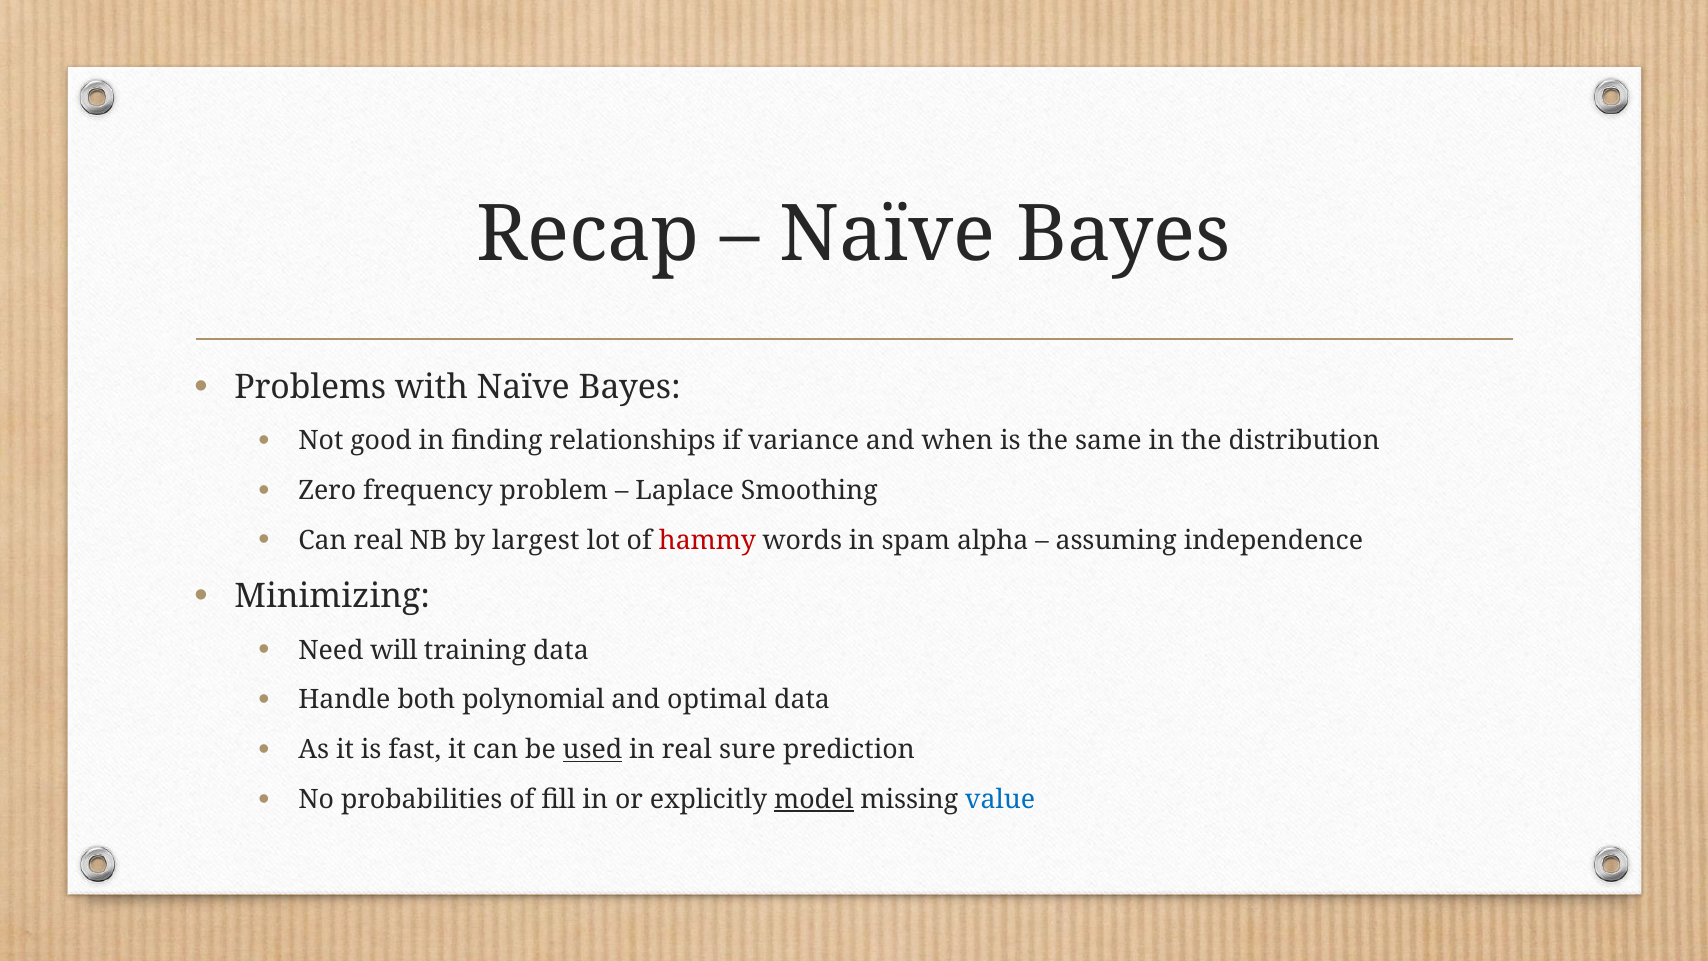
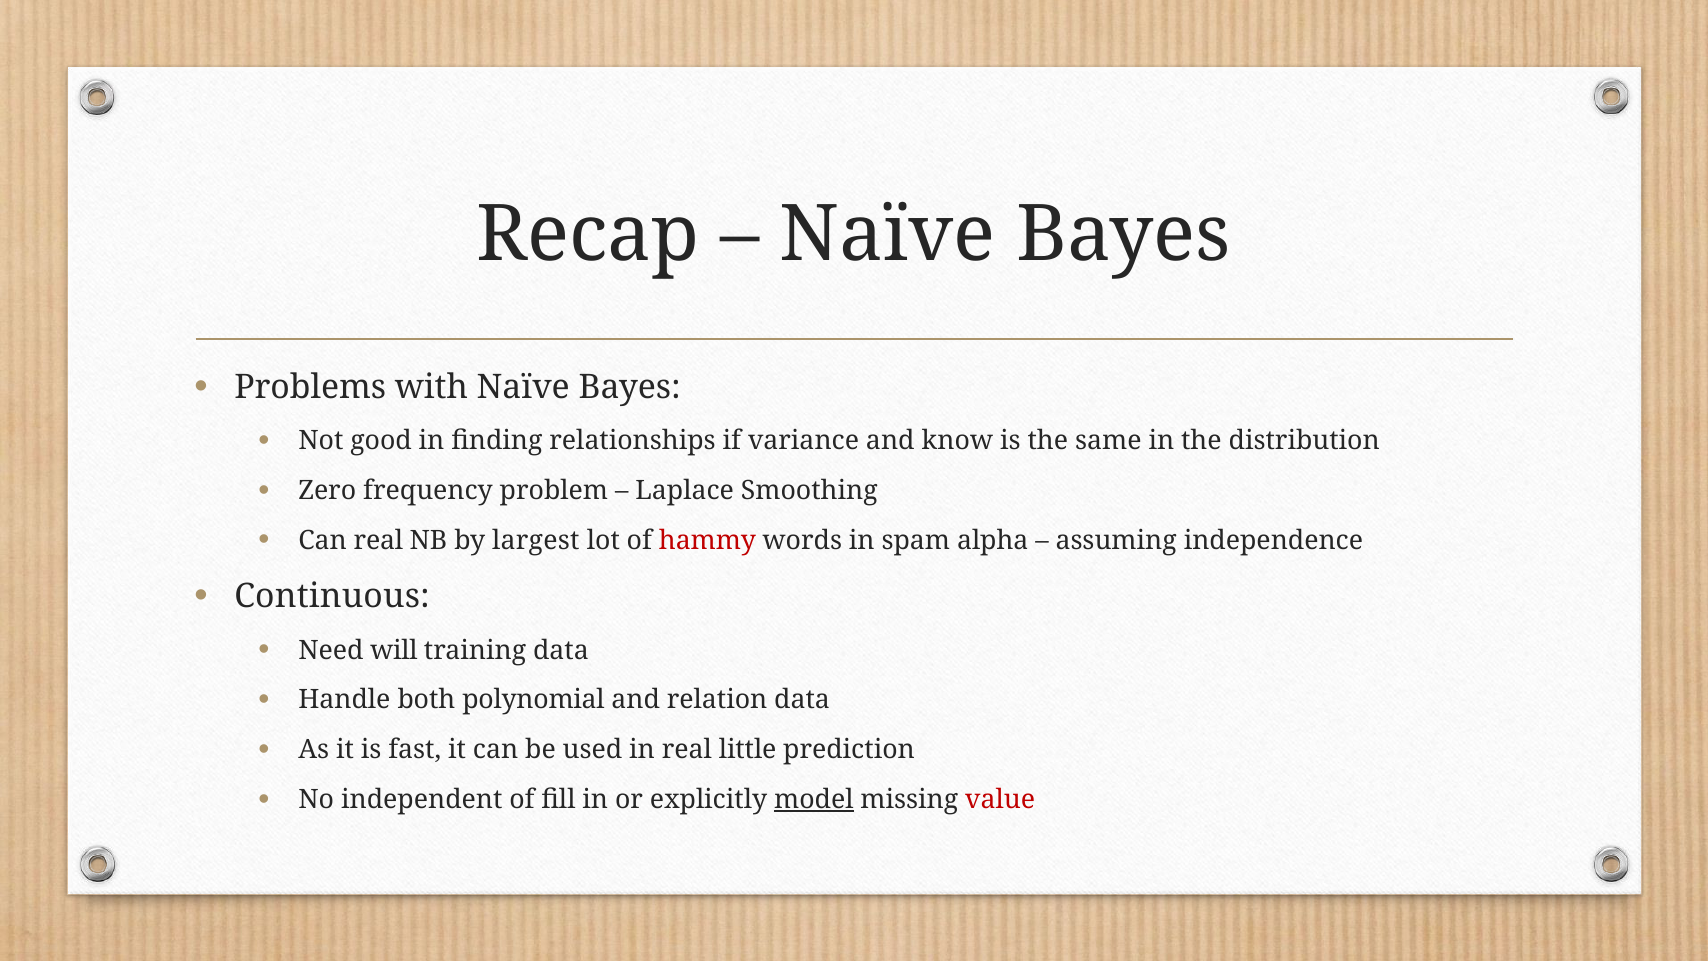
when: when -> know (957, 441)
Minimizing: Minimizing -> Continuous (332, 597)
optimal: optimal -> relation (717, 700)
used underline: present -> none (593, 750)
sure: sure -> little (748, 750)
probabilities: probabilities -> independent (422, 800)
value colour: blue -> red (1000, 800)
